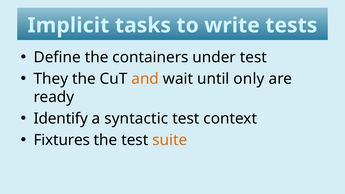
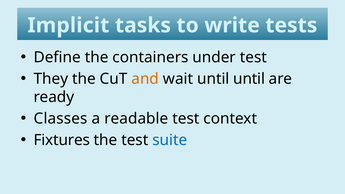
until only: only -> until (249, 79)
Identify: Identify -> Classes (61, 119)
syntactic: syntactic -> readable (136, 119)
suite colour: orange -> blue (170, 140)
